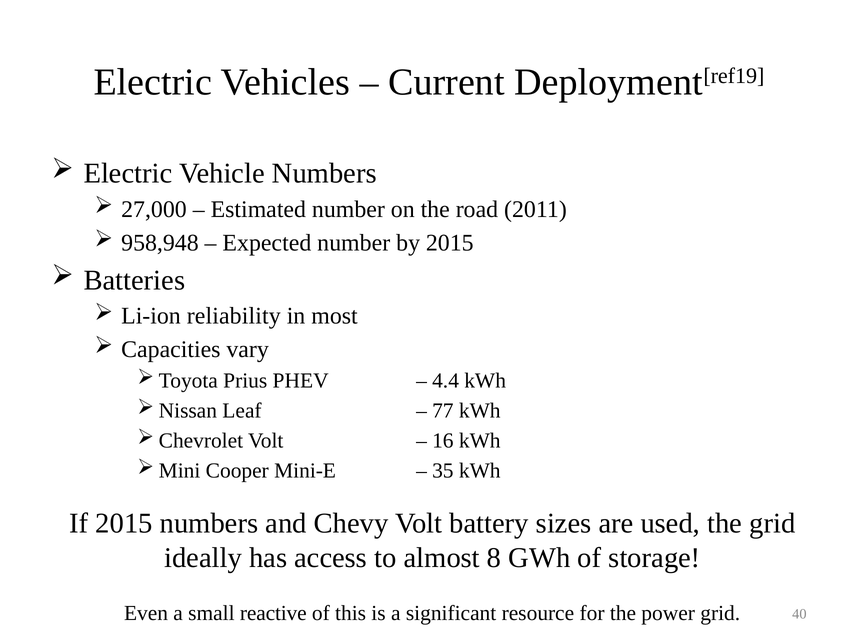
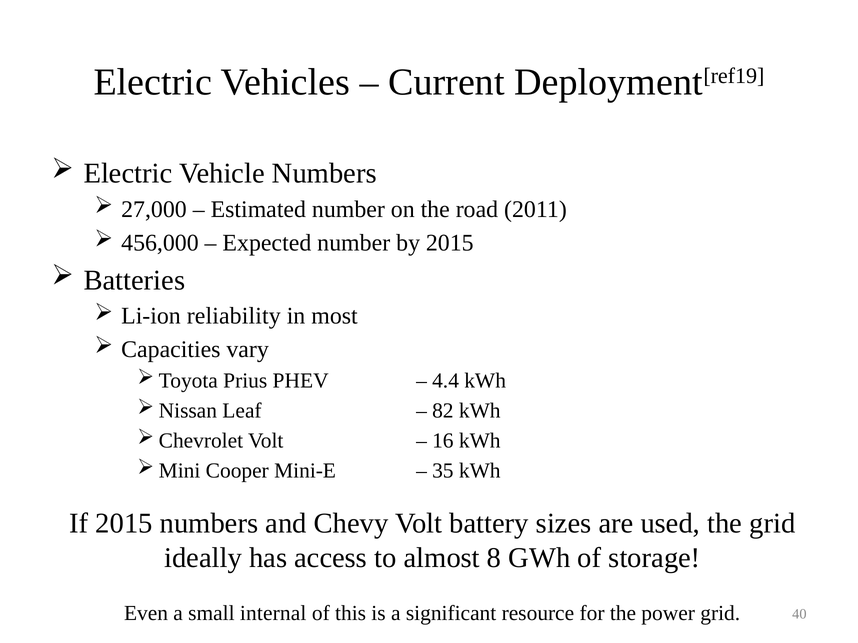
958,948: 958,948 -> 456,000 (160, 243)
77: 77 -> 82 (443, 411)
reactive: reactive -> internal (273, 613)
